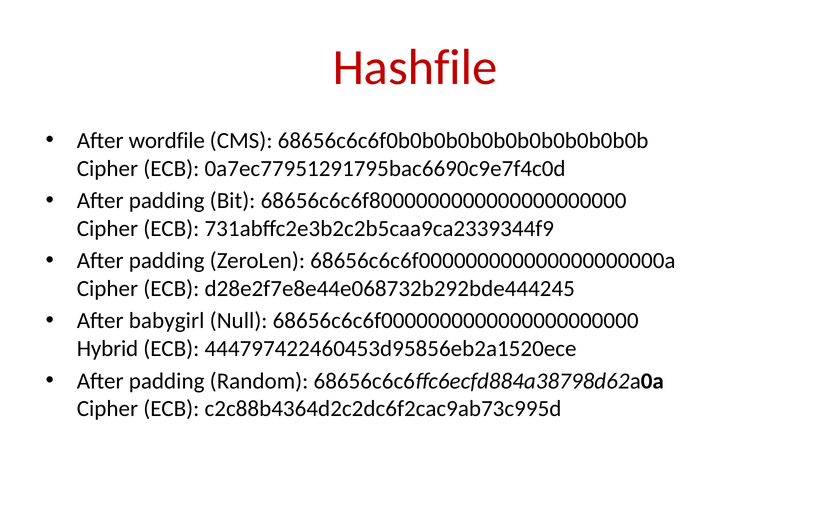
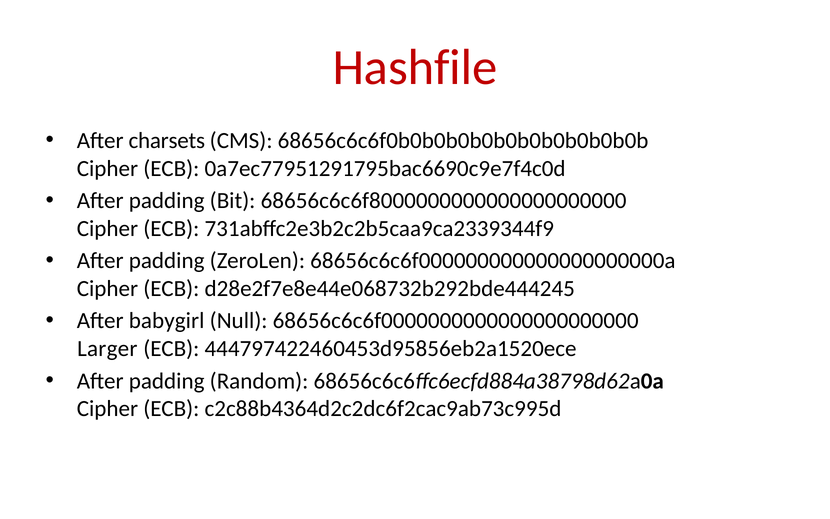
wordfile: wordfile -> charsets (167, 141)
Hybrid: Hybrid -> Larger (107, 348)
